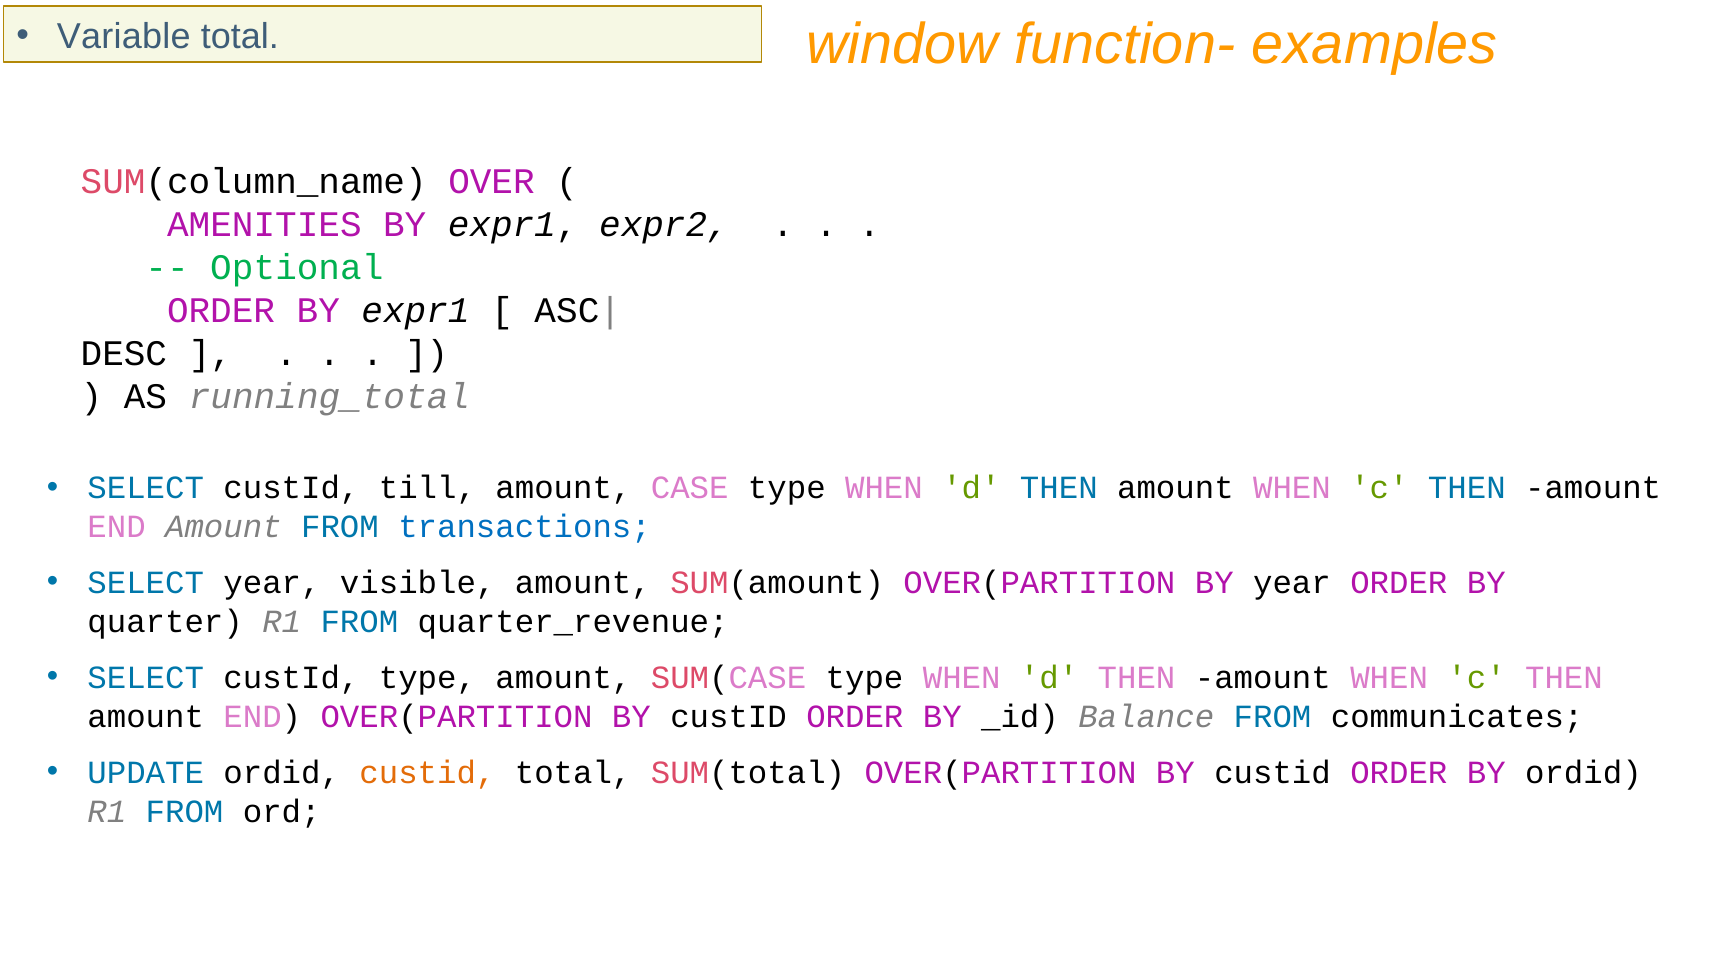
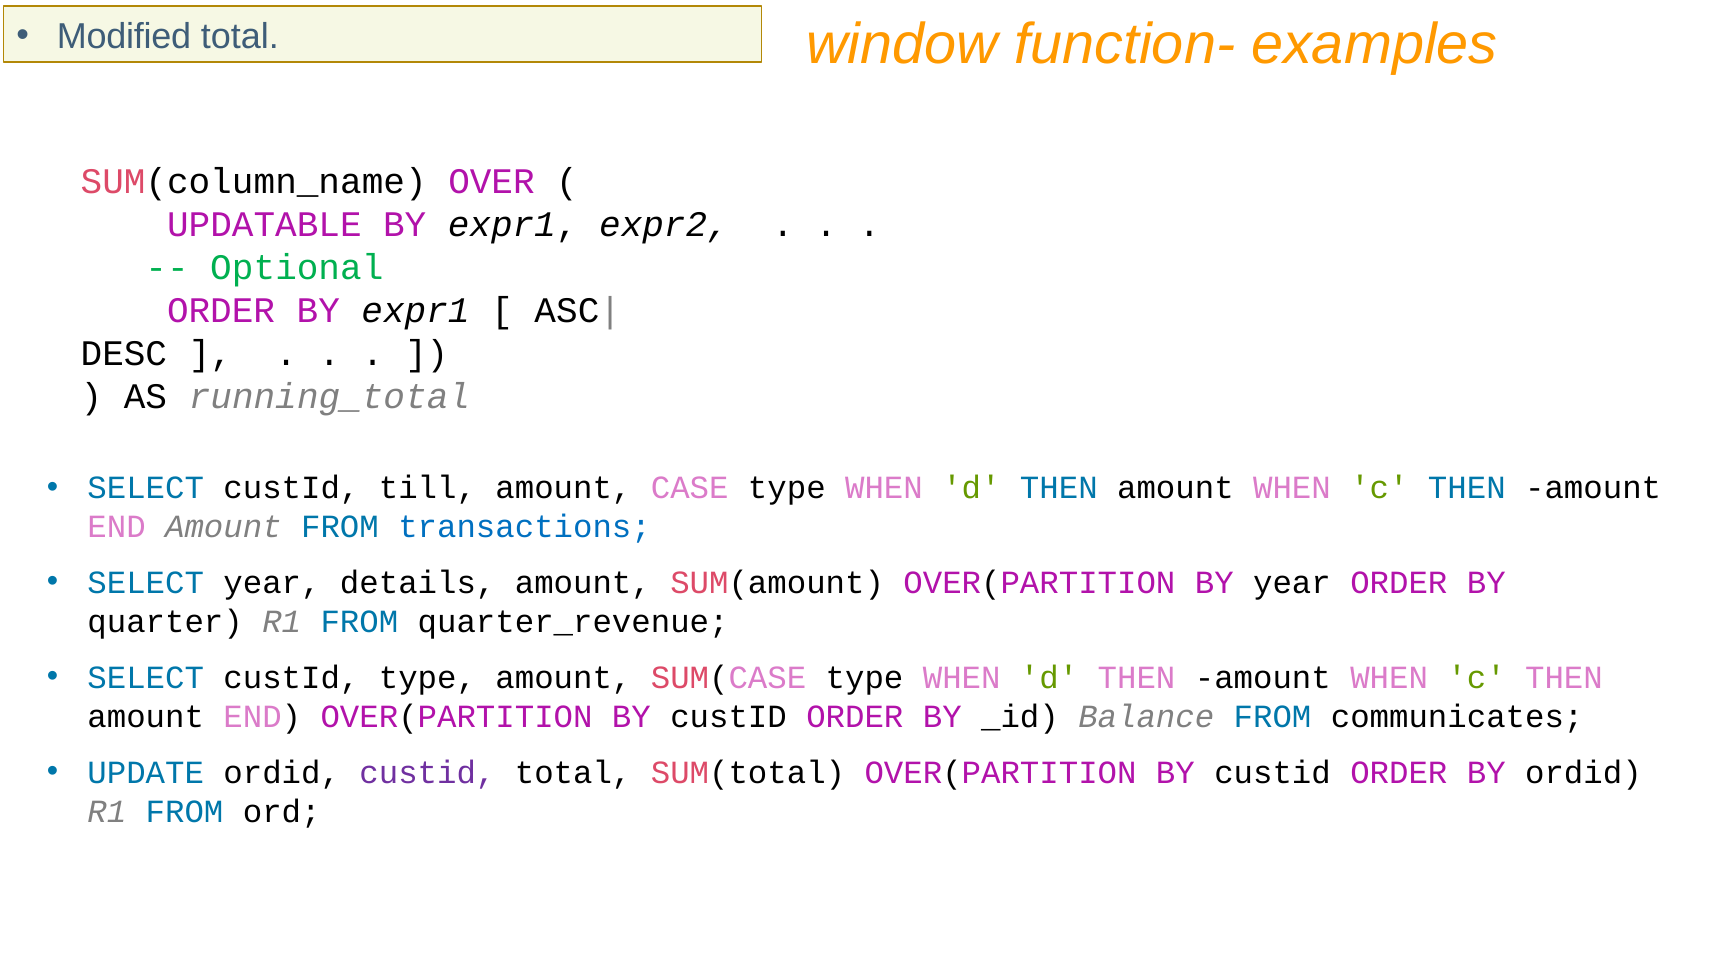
Variable: Variable -> Modified (124, 37)
AMENITIES: AMENITIES -> UPDATABLE (264, 224)
visible: visible -> details (418, 583)
custid colour: orange -> purple (427, 773)
